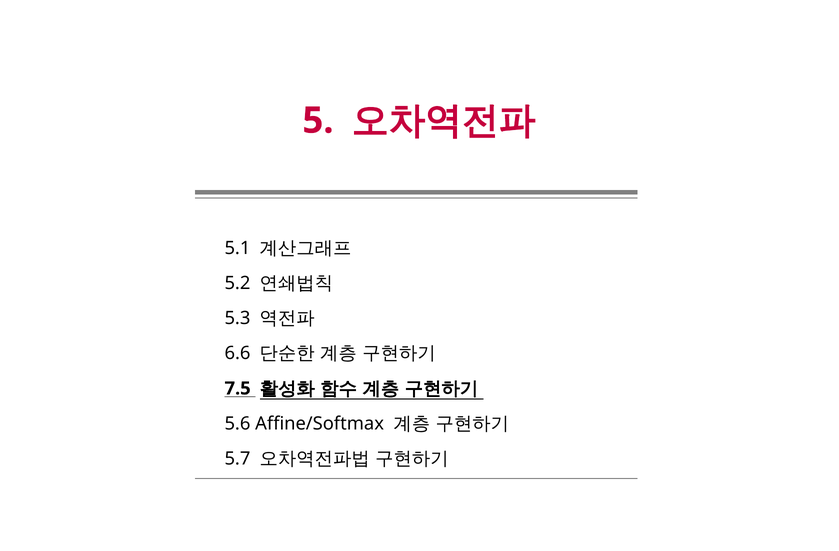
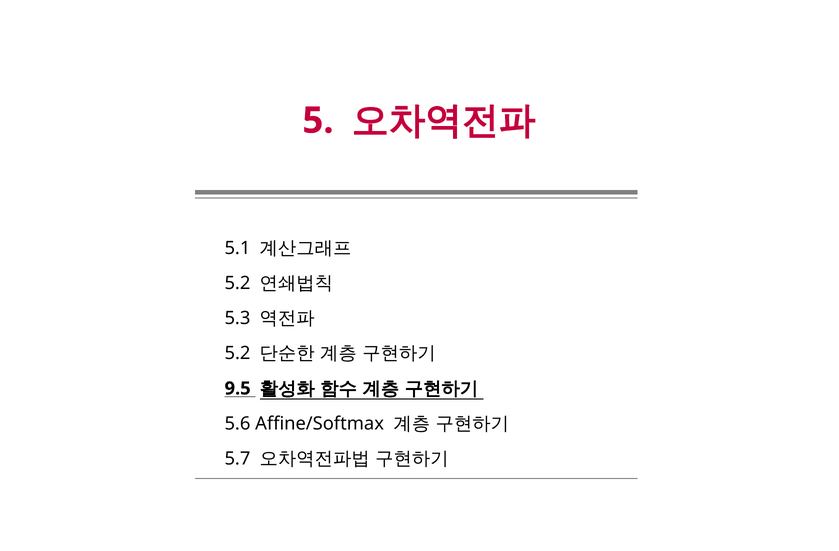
6.6: 6.6 -> 5.2 (238, 353)
7.5: 7.5 -> 9.5 (238, 388)
